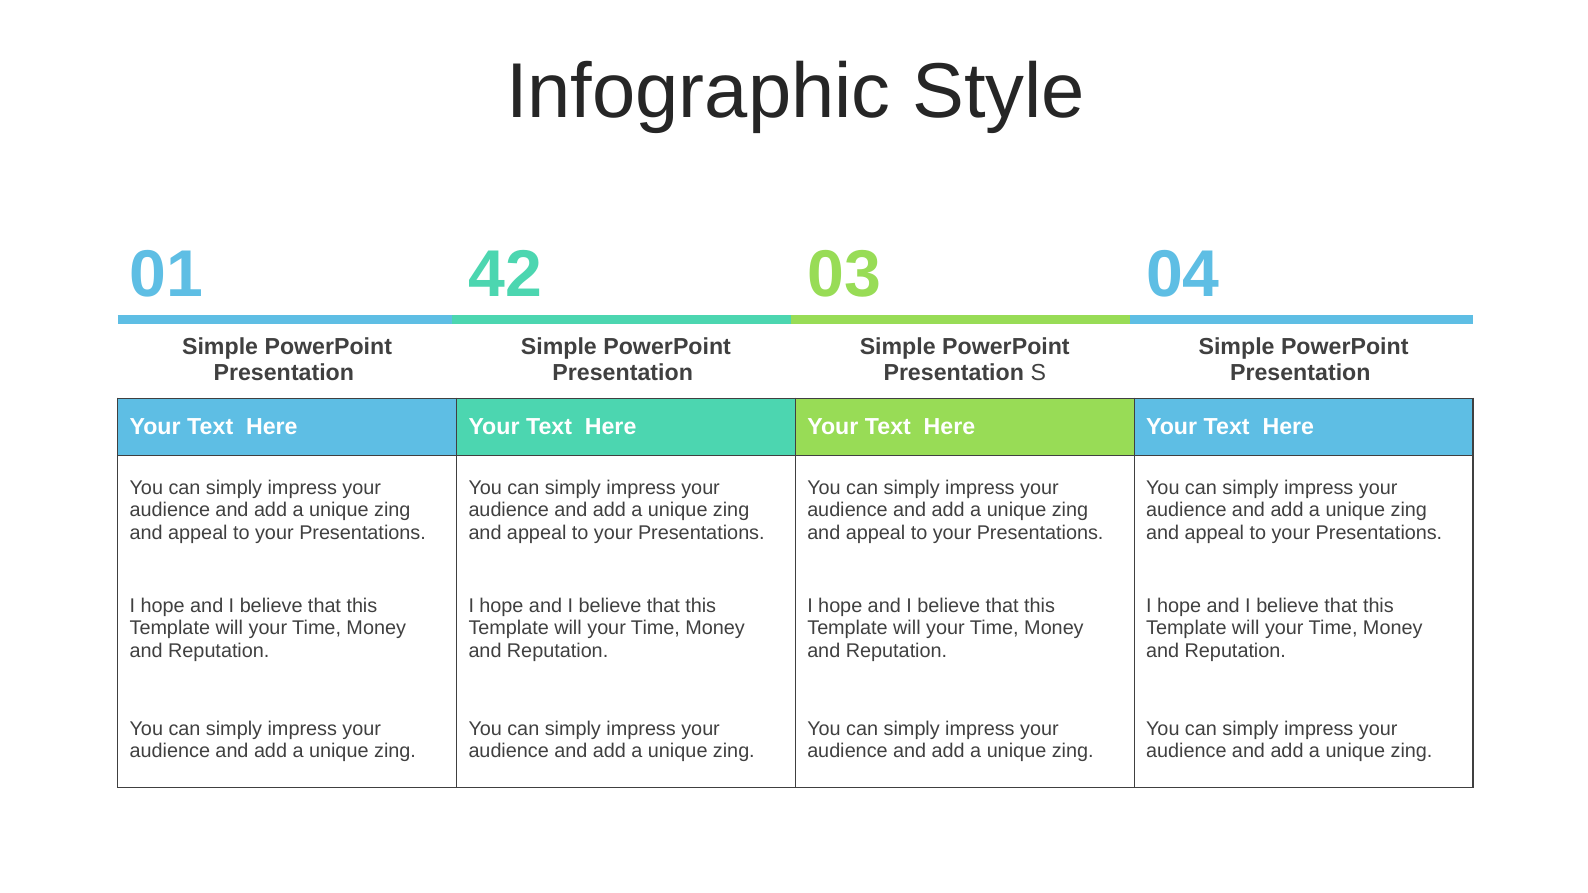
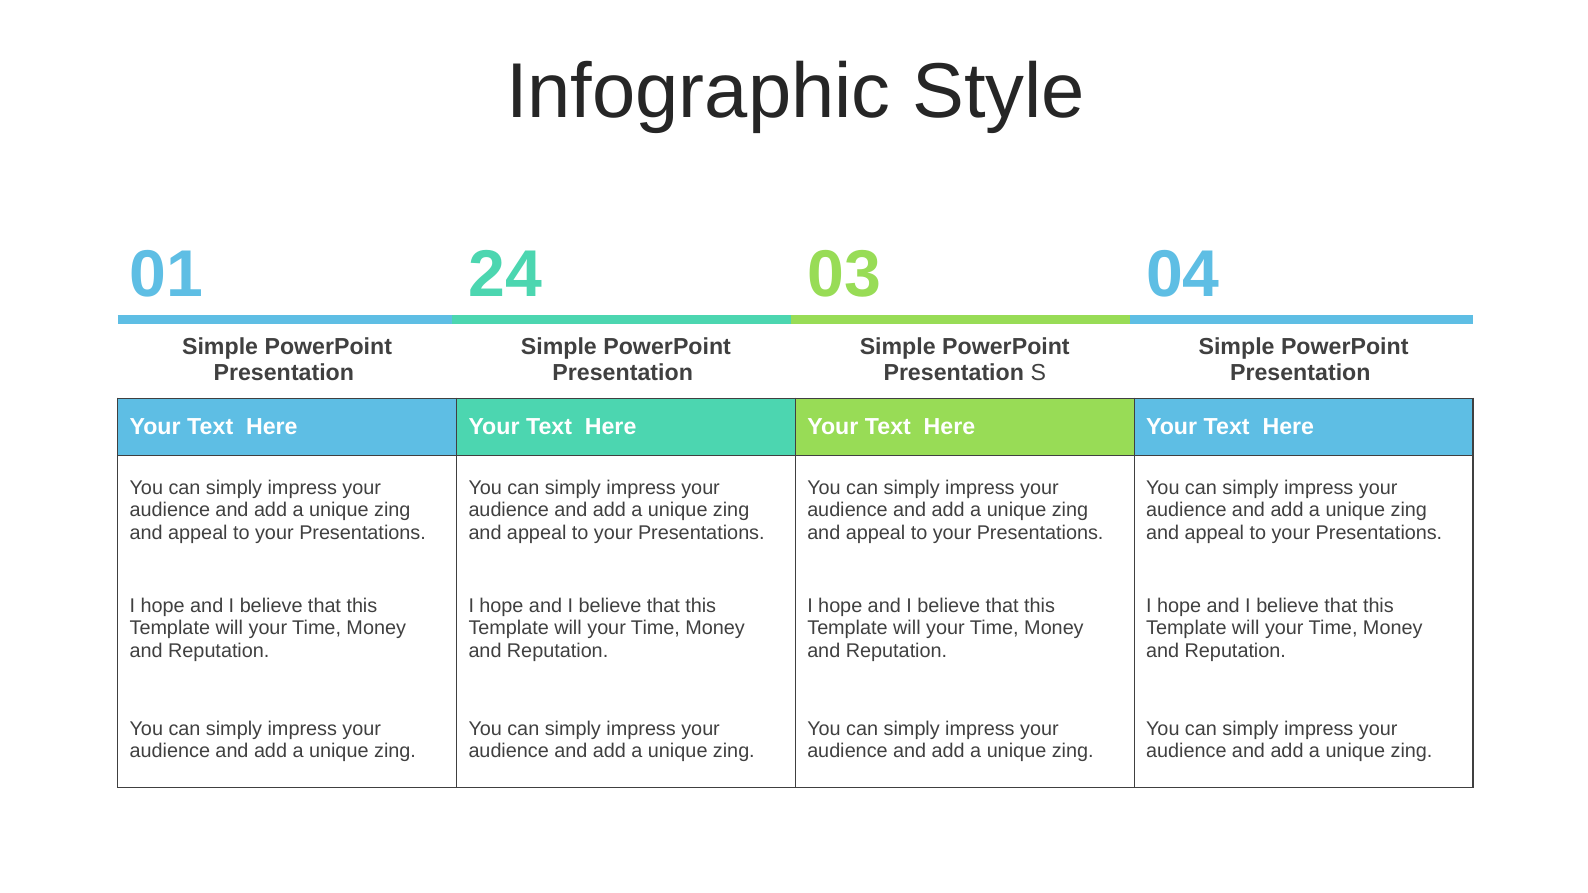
42: 42 -> 24 (505, 275)
